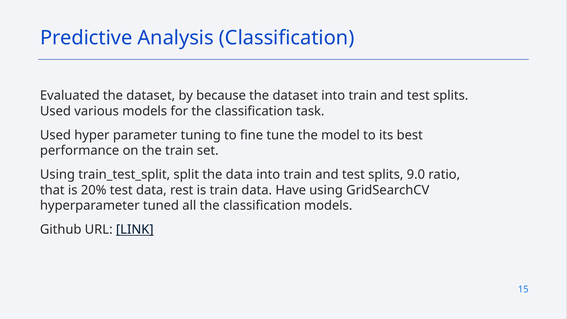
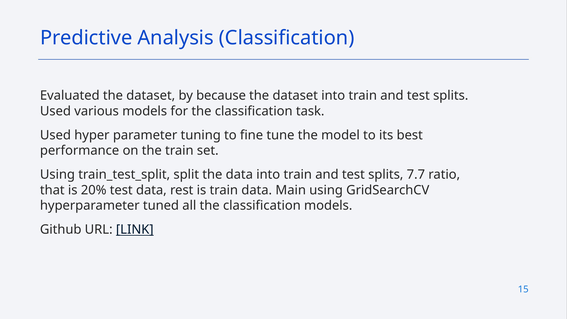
9.0: 9.0 -> 7.7 (416, 175)
Have: Have -> Main (291, 190)
